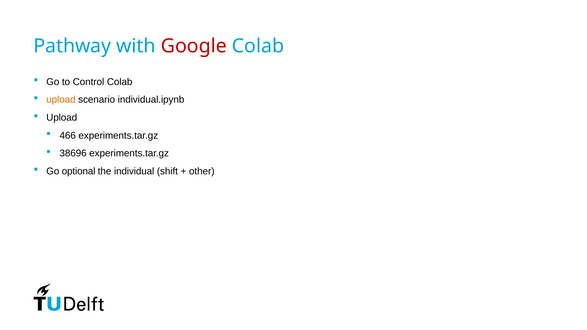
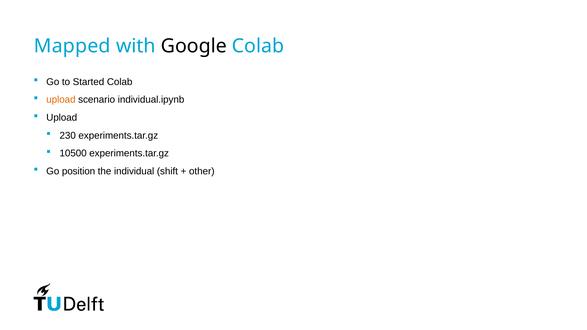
Pathway: Pathway -> Mapped (72, 46)
Google colour: red -> black (194, 46)
Control: Control -> Started (88, 82)
466: 466 -> 230 (68, 136)
38696: 38696 -> 10500 (73, 153)
optional: optional -> position (79, 171)
